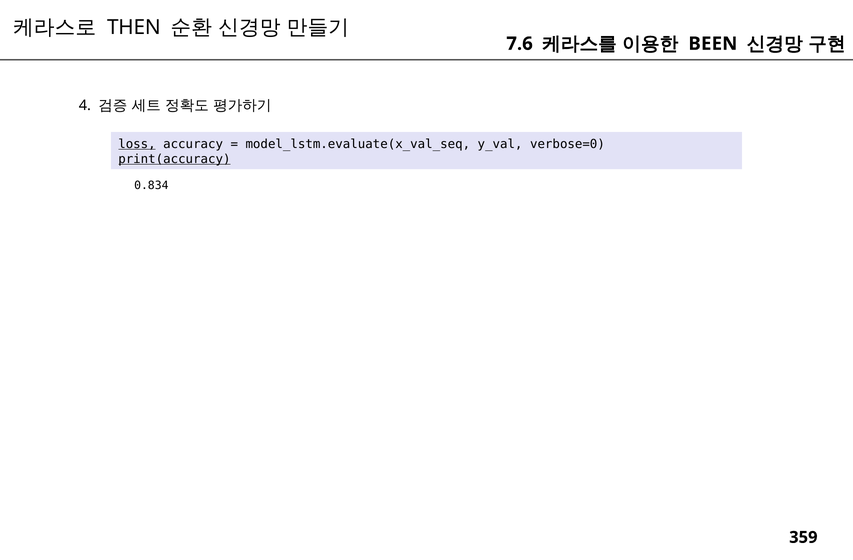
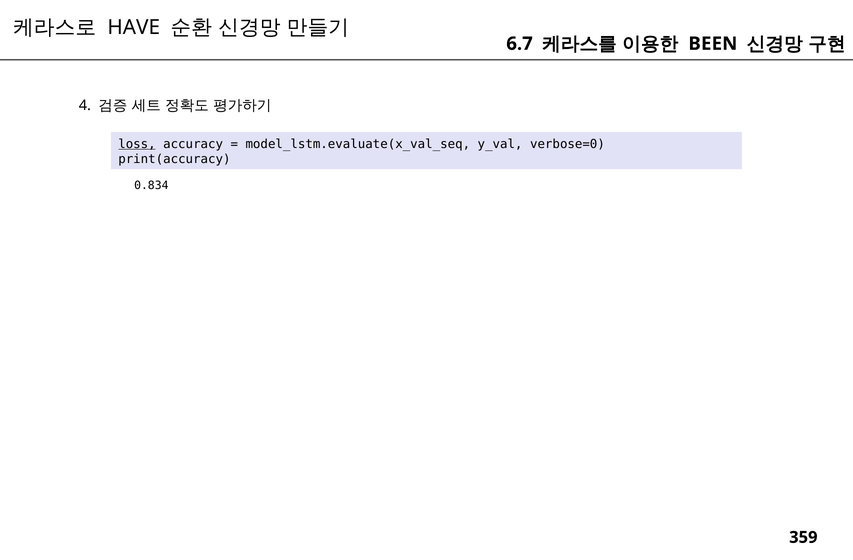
THEN: THEN -> HAVE (134, 27)
7.6: 7.6 -> 6.7 (520, 44)
print(accuracy underline: present -> none (174, 159)
